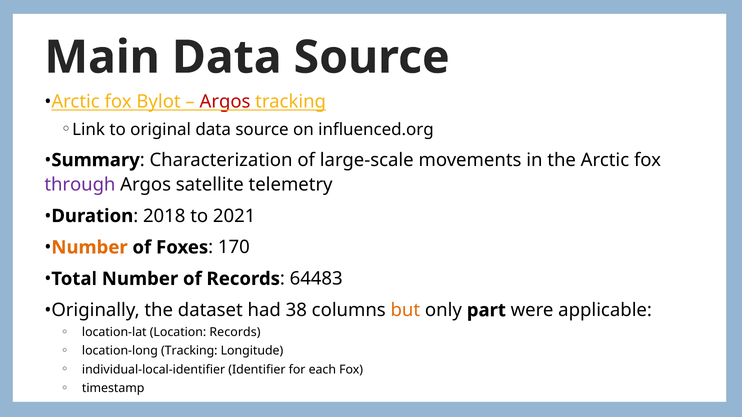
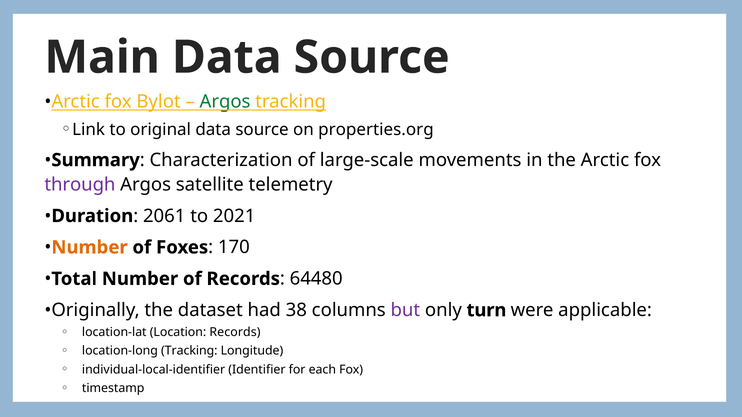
Argos colour: red -> green (225, 101)
influenced.org: influenced.org -> properties.org (376, 130)
2018: 2018 -> 2061 (164, 216)
64483: 64483 -> 64480 (316, 279)
but colour: orange -> purple (405, 310)
part: part -> turn (486, 310)
